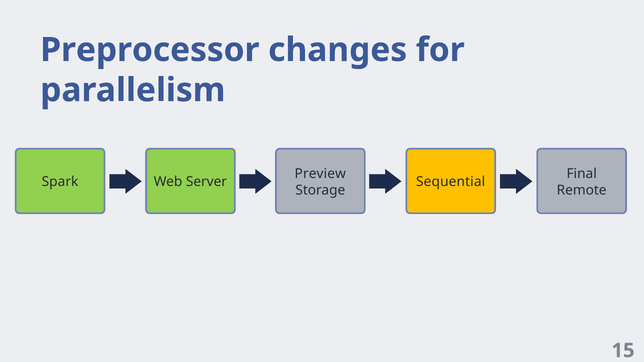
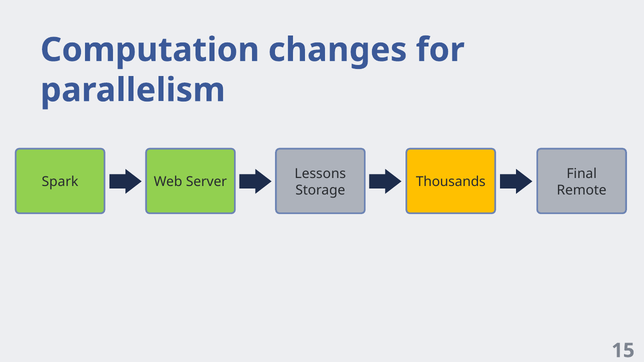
Preprocessor: Preprocessor -> Computation (150, 50)
Preview: Preview -> Lessons (320, 174)
Sequential: Sequential -> Thousands (451, 182)
